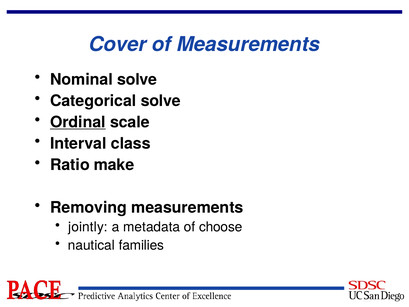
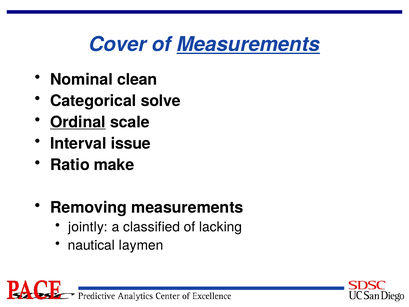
Measurements underline: none -> present (248, 45)
Nominal solve: solve -> clean (137, 79)
class: class -> issue (131, 143)
metadata: metadata -> classified (152, 227)
choose: choose -> lacking (221, 227)
families: families -> laymen (141, 245)
